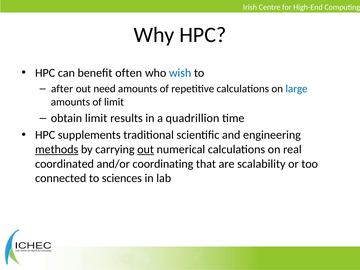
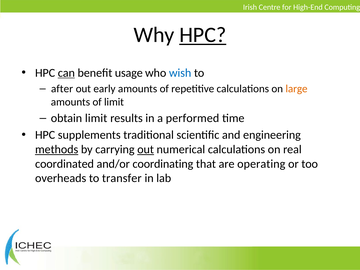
HPC underline: none -> present (203, 35)
can underline: none -> present (66, 73)
often: often -> usage (129, 73)
need: need -> early (104, 89)
large colour: blue -> orange (297, 89)
quadrillion: quadrillion -> performed (193, 118)
scalability: scalability -> operating (261, 164)
connected: connected -> overheads (61, 178)
sciences: sciences -> transfer (122, 178)
